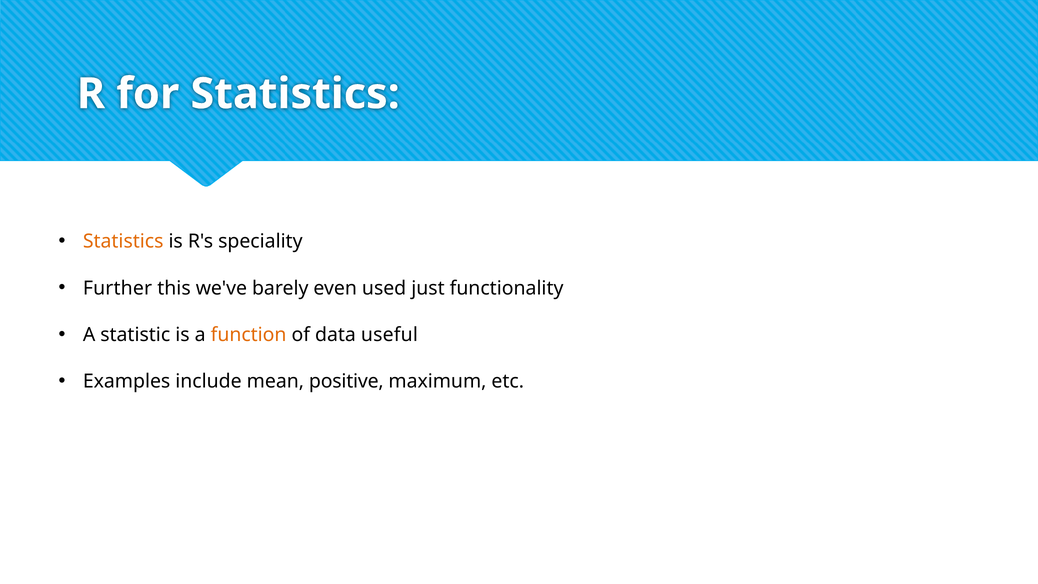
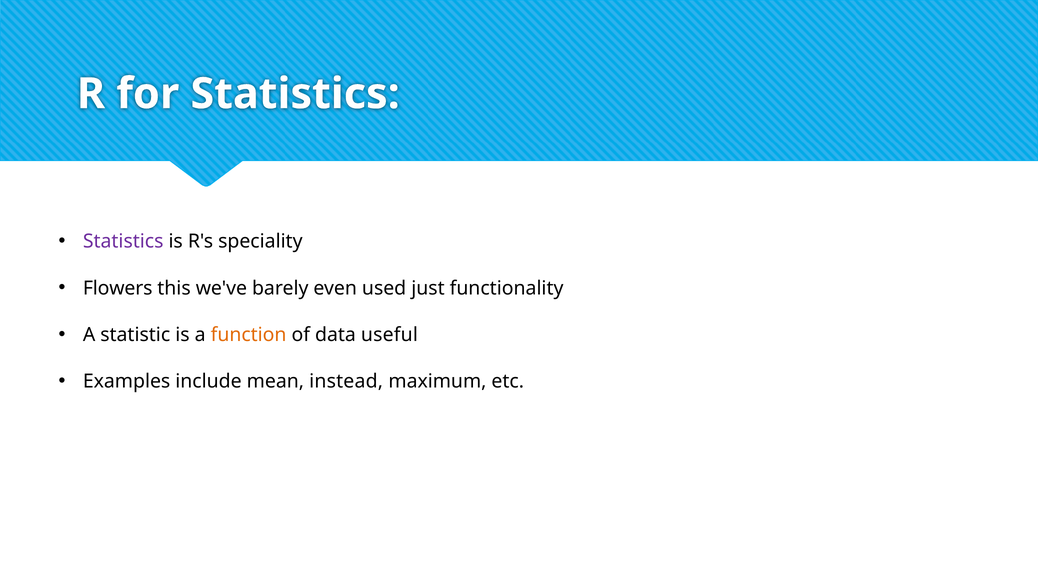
Statistics colour: orange -> purple (123, 241)
Further: Further -> Flowers (118, 288)
positive: positive -> instead (346, 381)
